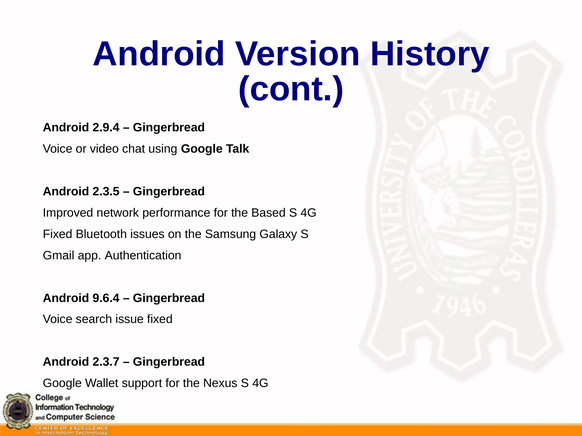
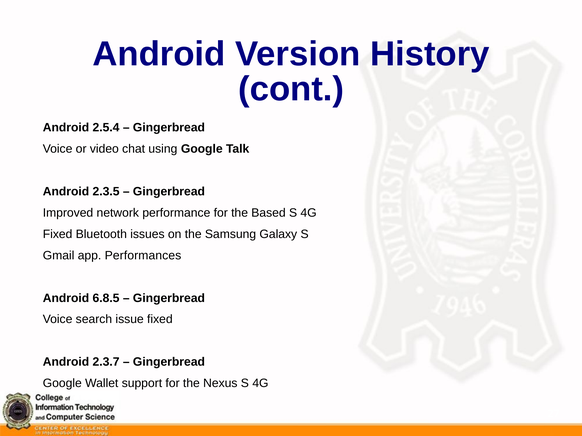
2.9.4: 2.9.4 -> 2.5.4 (106, 128)
Authentication: Authentication -> Performances (143, 256)
9.6.4: 9.6.4 -> 6.8.5 (106, 298)
